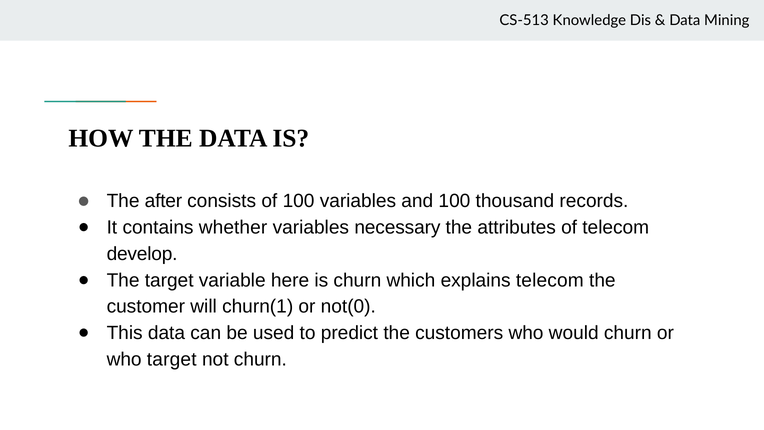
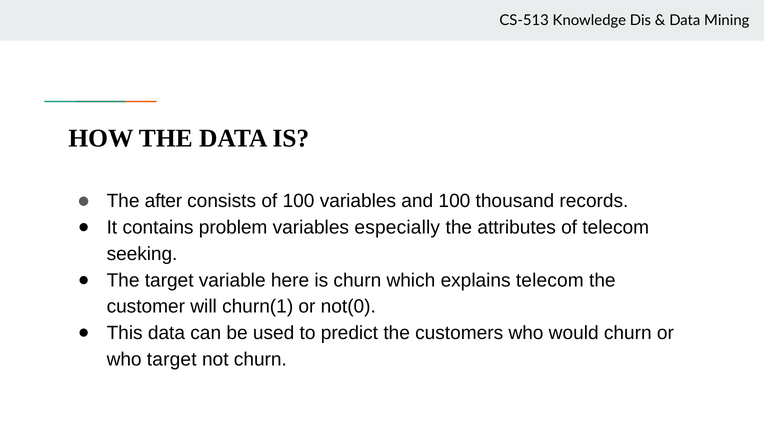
whether: whether -> problem (233, 227)
necessary: necessary -> especially (397, 227)
develop: develop -> seeking (142, 254)
